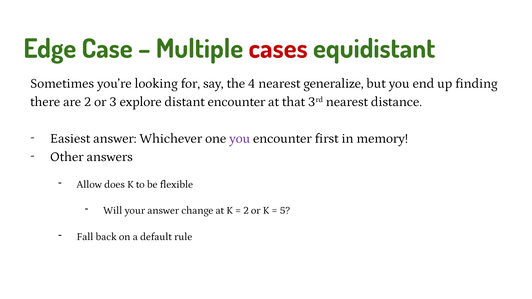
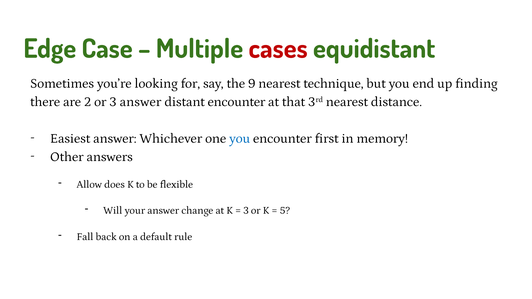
4: 4 -> 9 (252, 84)
generalize: generalize -> technique (333, 84)
3 explore: explore -> answer (140, 102)
you colour: purple -> blue (240, 139)
2: 2 -> 3 (246, 211)
